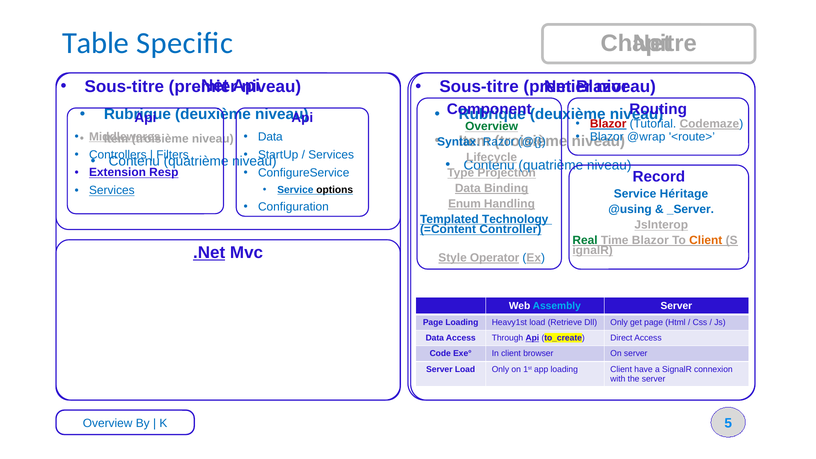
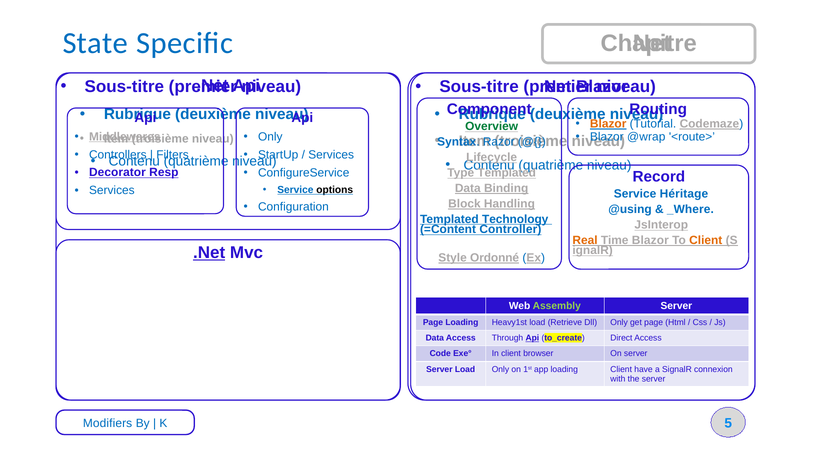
Table: Table -> State (95, 43)
Blazor colour: red -> orange (608, 124)
Data: Data -> Only (270, 137)
Extension: Extension -> Decorator (117, 173)
Type Projection: Projection -> Templated (507, 173)
Services underline: present -> none (112, 191)
Enum: Enum -> Block (464, 204)
_Server: _Server -> _Where (690, 209)
Real colour: green -> orange (585, 240)
Operator: Operator -> Ordonné (495, 258)
Assembly colour: light blue -> light green (557, 306)
Overview: Overview -> Modifiers (108, 423)
